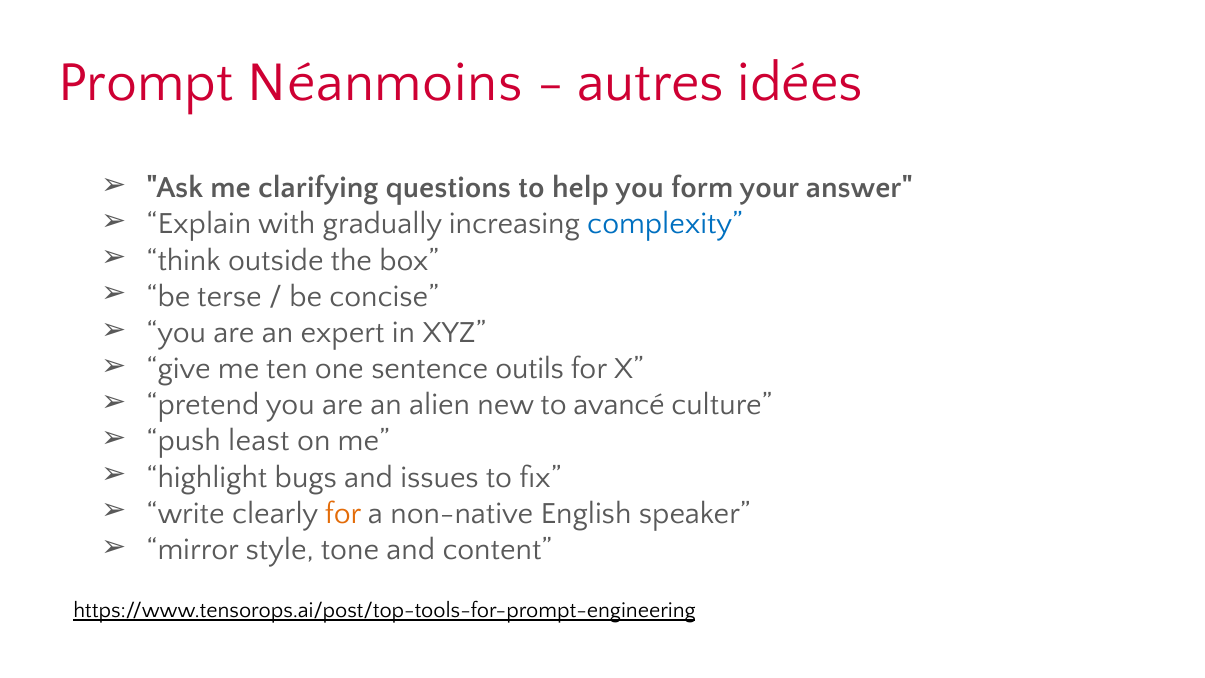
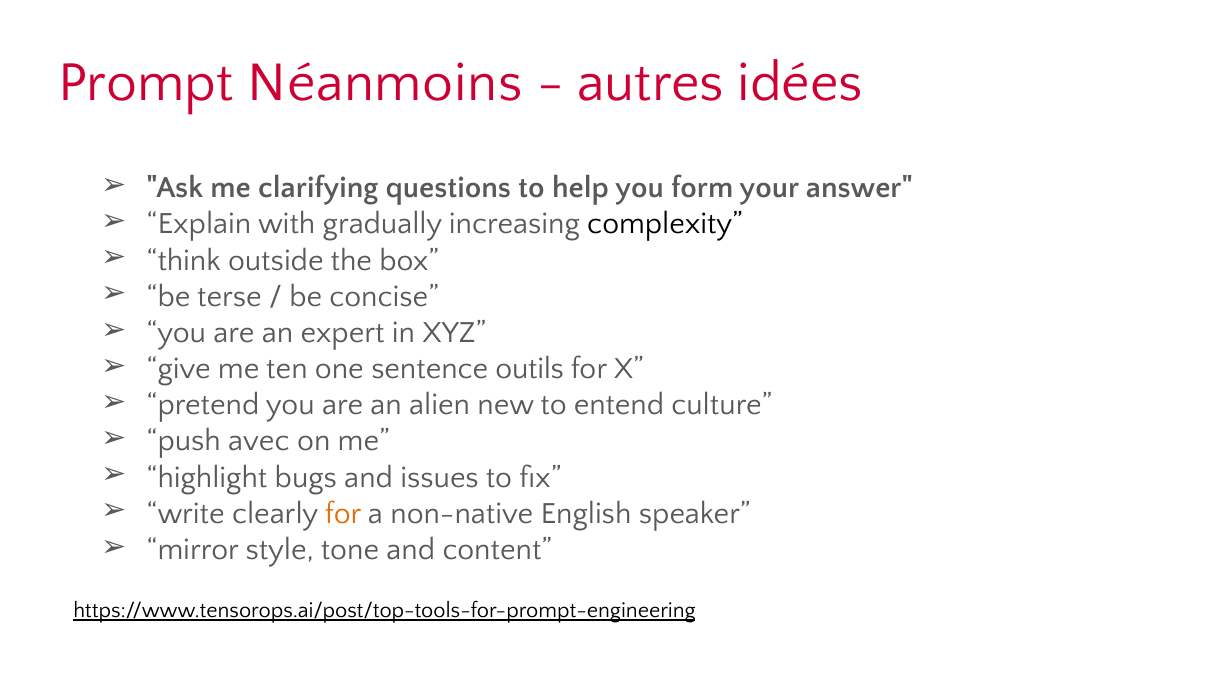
complexity colour: blue -> black (665, 224)
avancé: avancé -> entend (619, 405)
least: least -> avec (259, 441)
